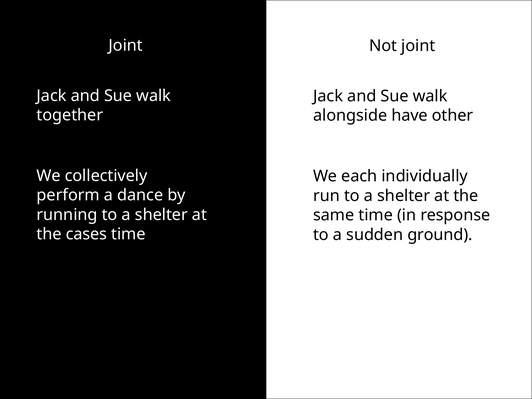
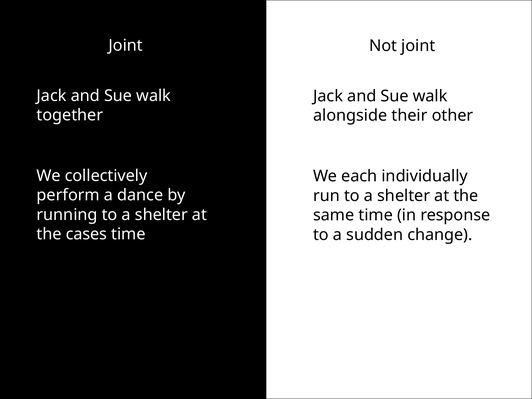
have: have -> their (409, 116)
ground: ground -> change (440, 235)
